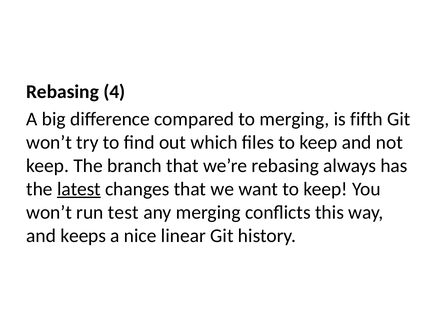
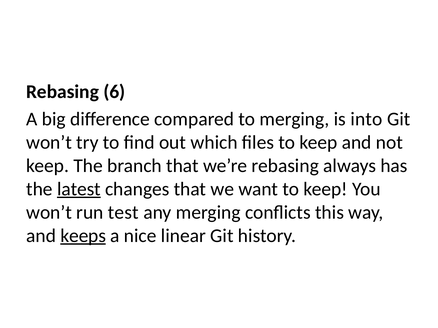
4: 4 -> 6 (114, 92)
fifth: fifth -> into (366, 119)
keeps underline: none -> present (83, 236)
